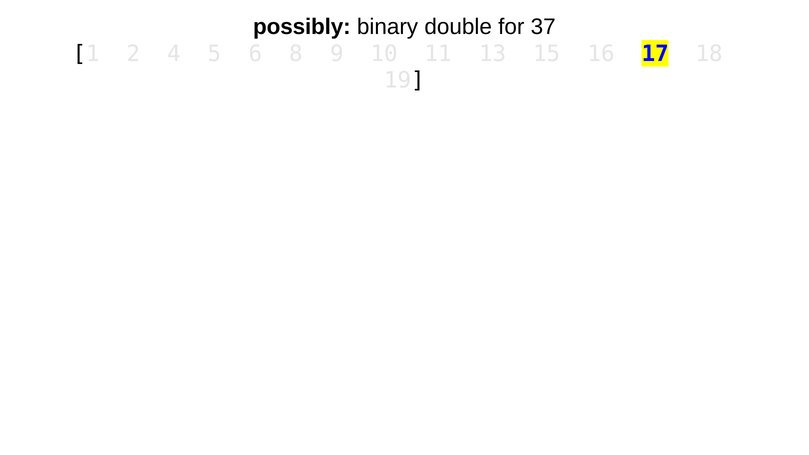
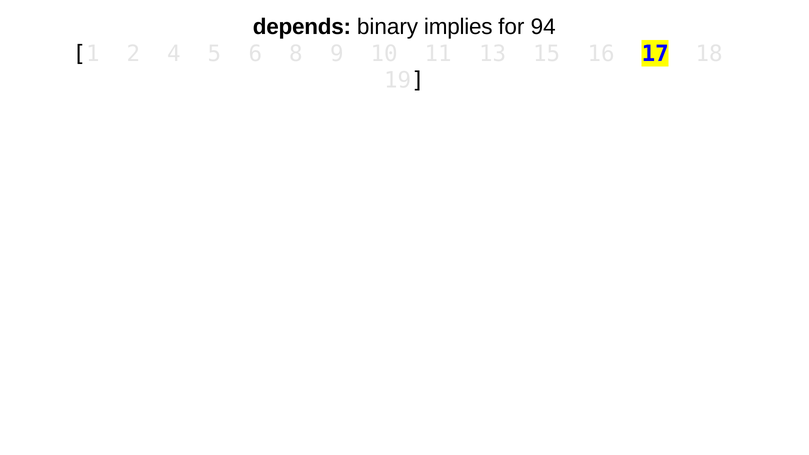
possibly: possibly -> depends (302, 27)
double: double -> implies (458, 27)
37: 37 -> 94 (543, 27)
